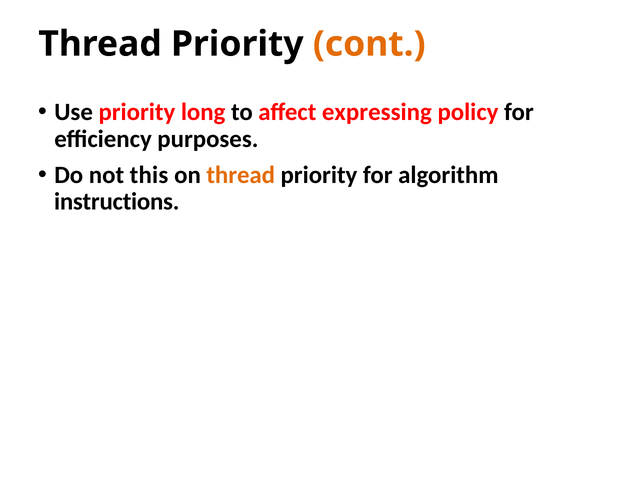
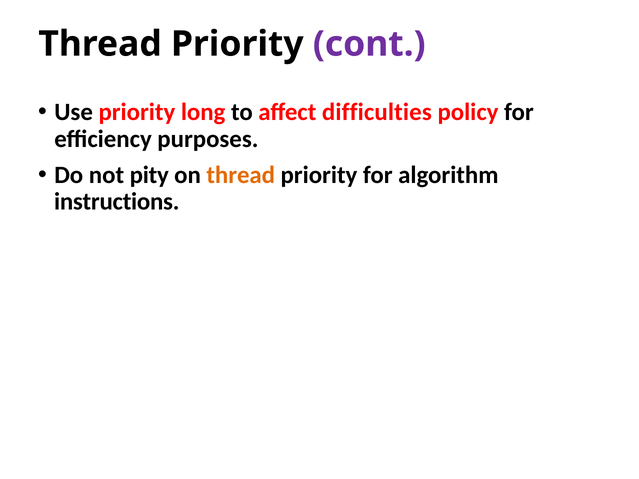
cont colour: orange -> purple (369, 44)
expressing: expressing -> difficulties (377, 112)
this: this -> pity (149, 175)
